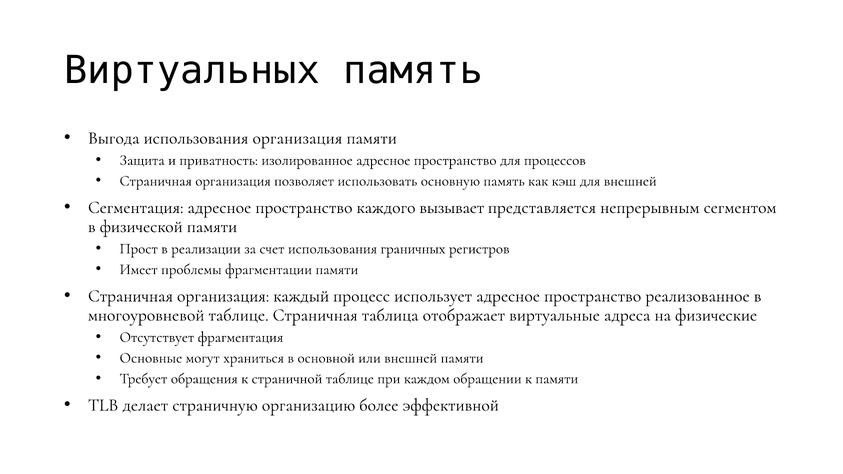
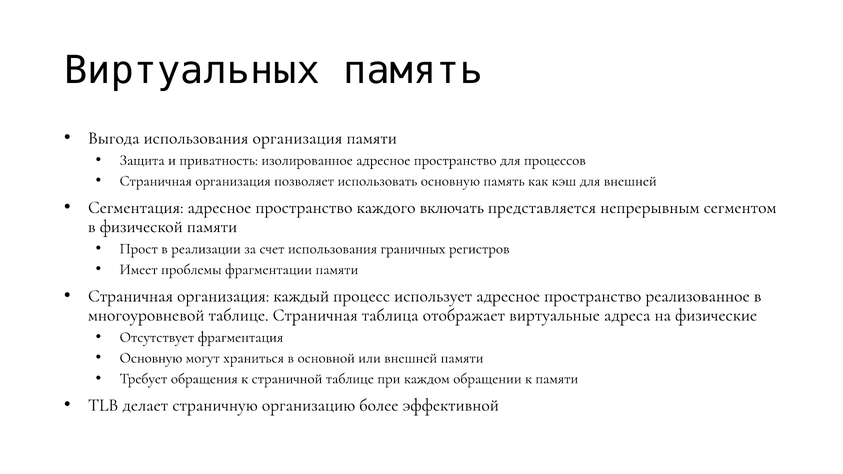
вызывает: вызывает -> включать (452, 207)
Основные: Основные -> Основную (151, 358)
